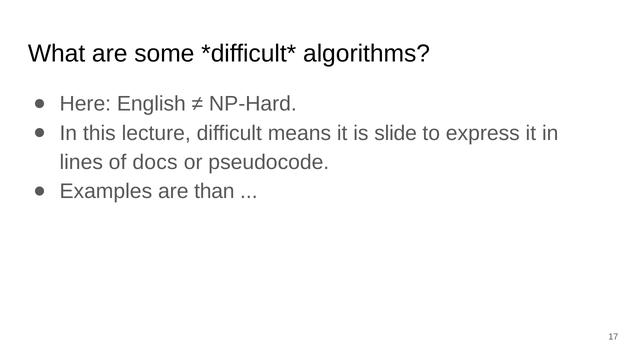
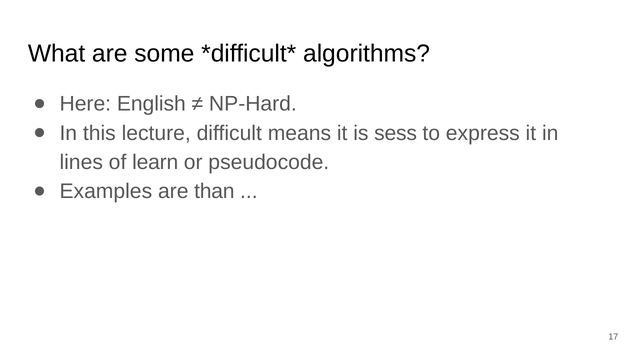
slide: slide -> sess (396, 133)
docs: docs -> learn (155, 162)
